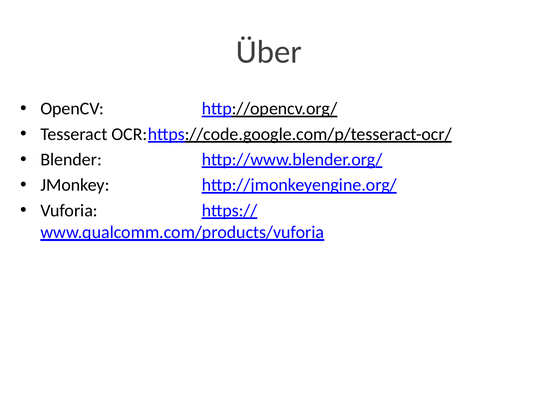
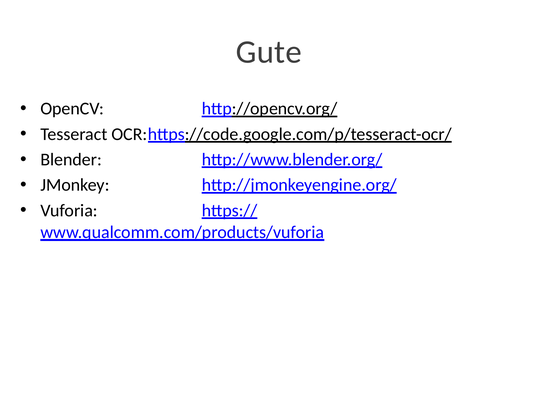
Über: Über -> Gute (269, 52)
